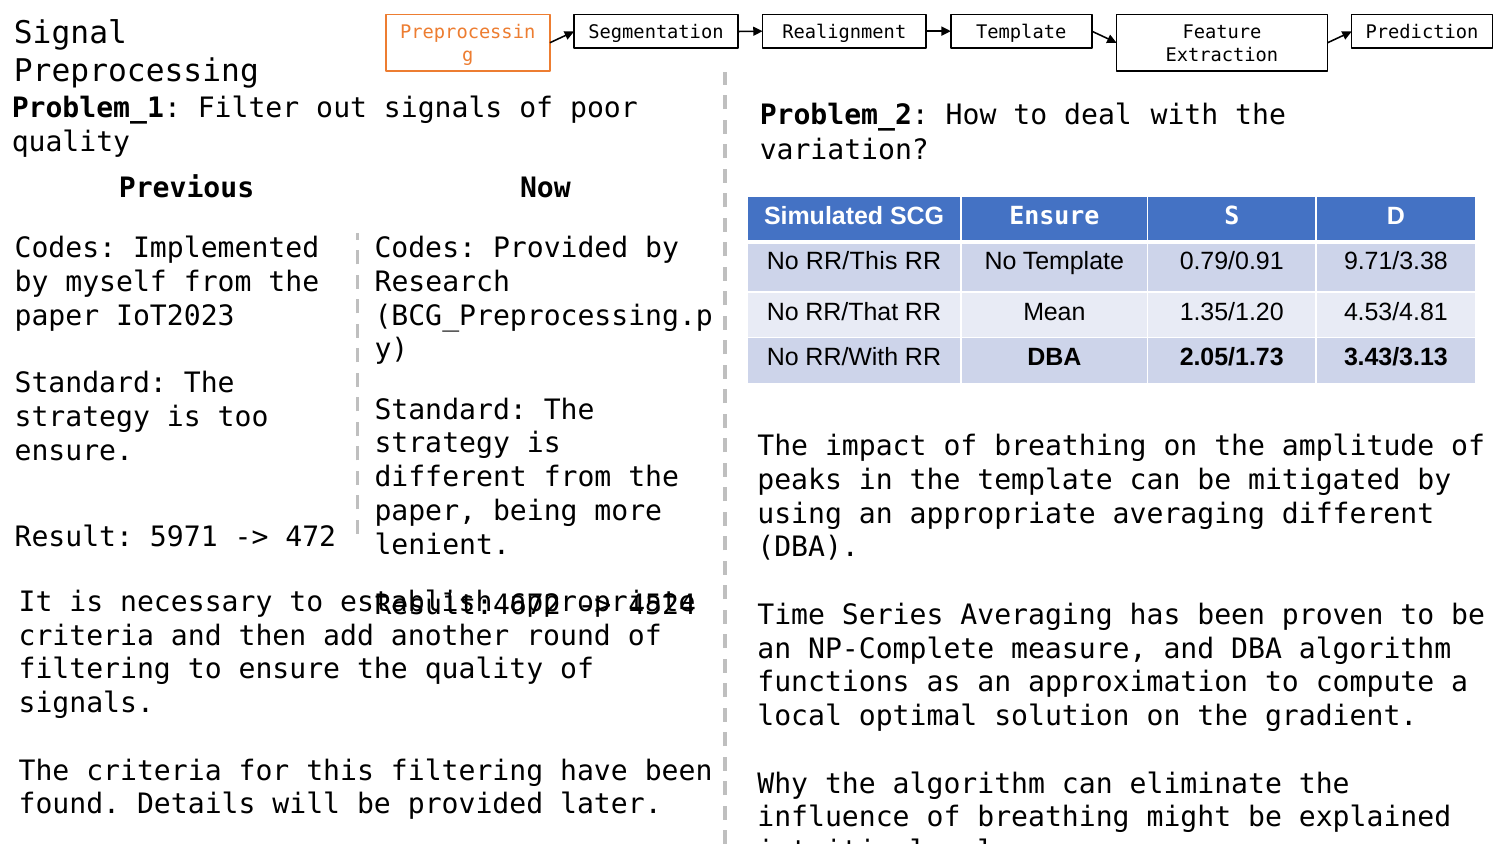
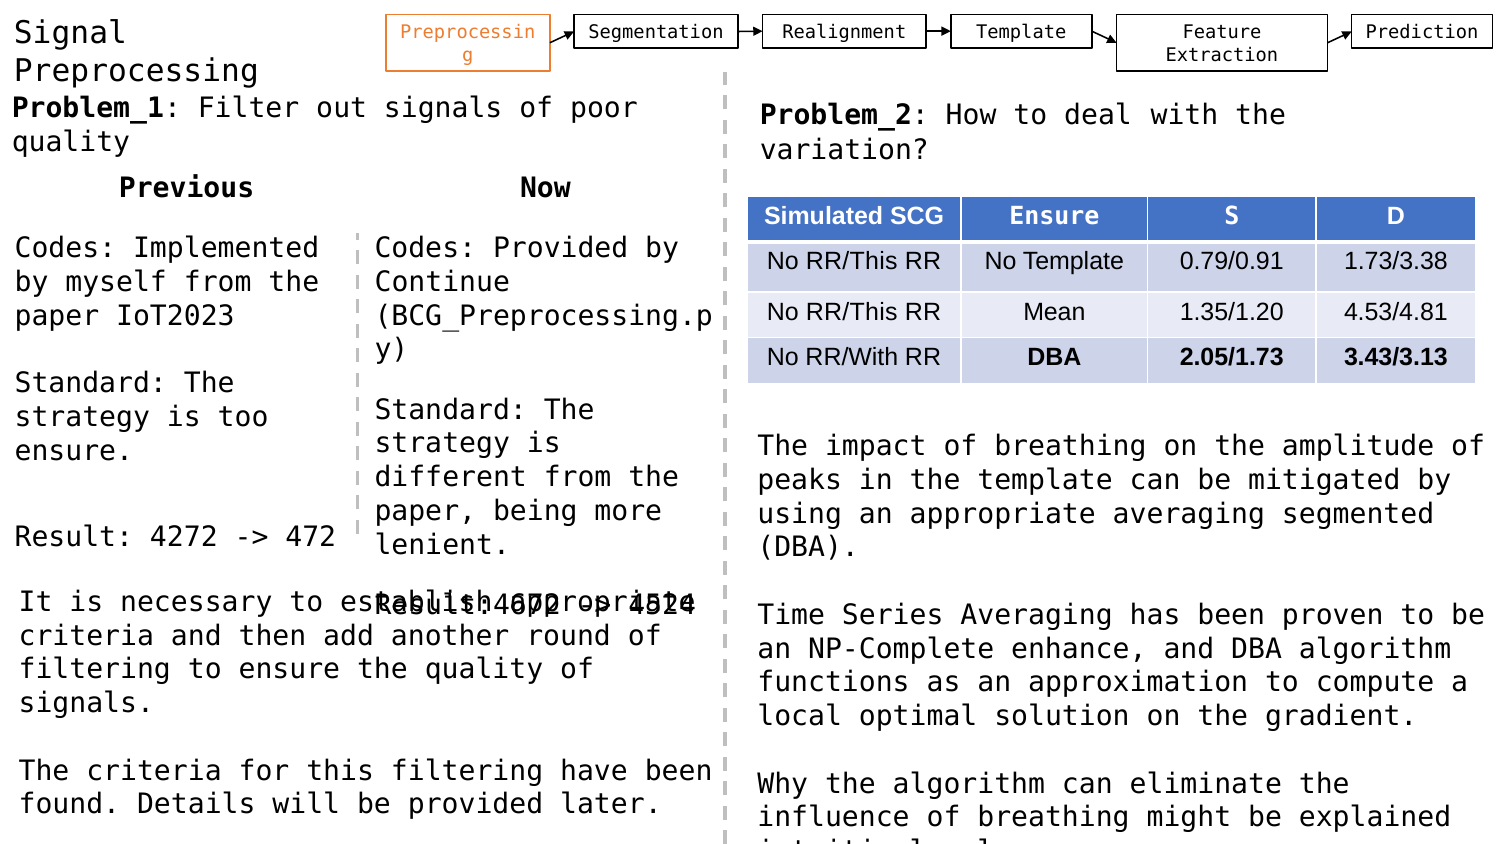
9.71/3.38: 9.71/3.38 -> 1.73/3.38 (1396, 261)
Research: Research -> Continue (442, 282)
RR/That: RR/That -> RR/This (852, 312)
averaging different: different -> segmented (1358, 514)
5971: 5971 -> 4272 (184, 537)
measure: measure -> enhance (1079, 649)
